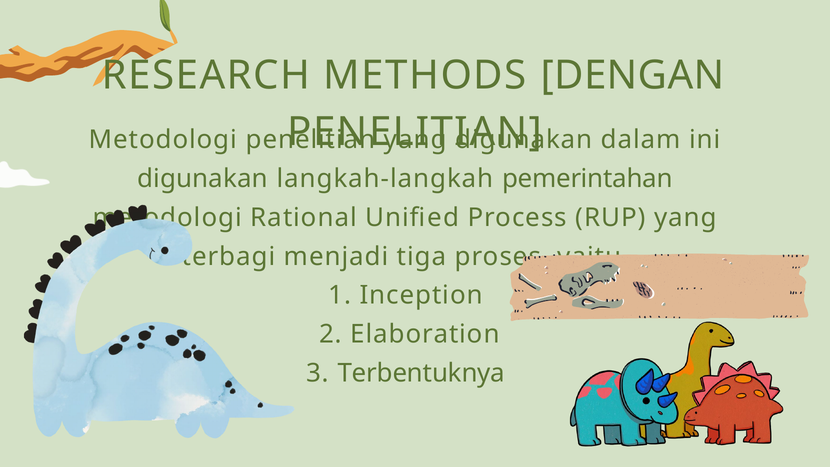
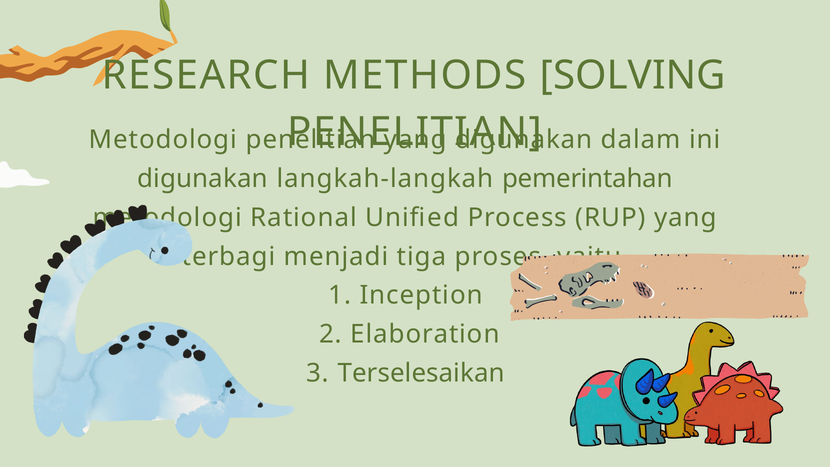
DENGAN: DENGAN -> SOLVING (633, 75)
Terbentuknya: Terbentuknya -> Terselesaikan (421, 373)
